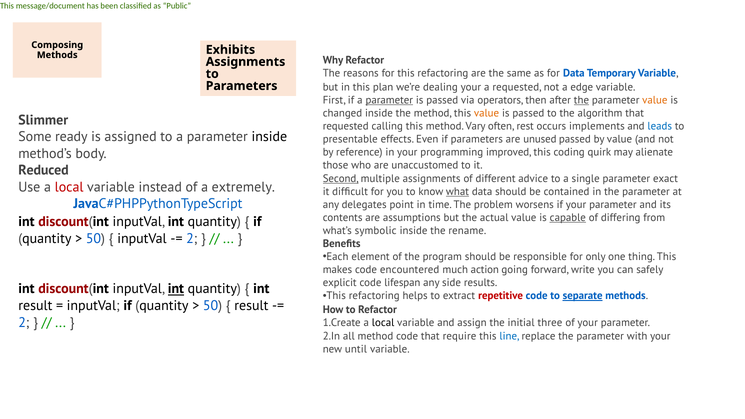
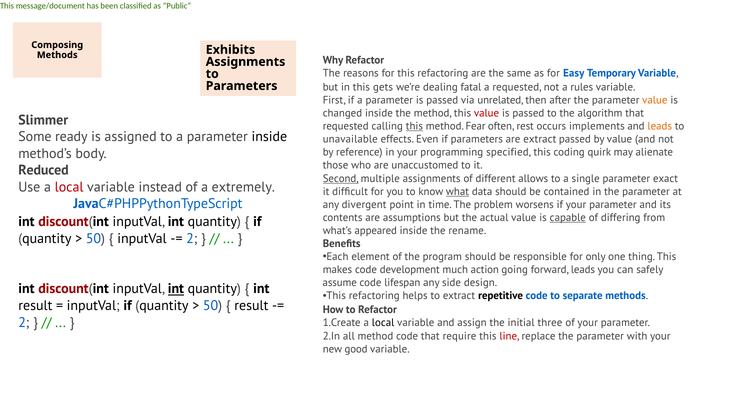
for Data: Data -> Easy (574, 73)
plan: plan -> gets (383, 87)
dealing your: your -> fatal (471, 87)
edge: edge -> rules (582, 87)
parameter underline: present -> none (389, 100)
operators: operators -> unrelated (500, 100)
the underline: present -> none (581, 100)
value colour: orange -> red (486, 113)
this underline: none -> present (414, 126)
Vary: Vary -> Fear (476, 126)
leads colour: blue -> orange (660, 126)
presentable: presentable -> unavailable (350, 139)
are unused: unused -> extract (540, 139)
improved: improved -> specified (509, 152)
advice: advice -> allows (533, 178)
delegates: delegates -> divergent (364, 205)
symbolic: symbolic -> appeared (376, 231)
encountered: encountered -> development (410, 270)
forward write: write -> leads (583, 270)
explicit: explicit -> assume (340, 283)
results: results -> design (481, 283)
repetitive colour: red -> black (501, 296)
separate underline: present -> none (583, 296)
line colour: blue -> red (509, 336)
until: until -> good (356, 349)
